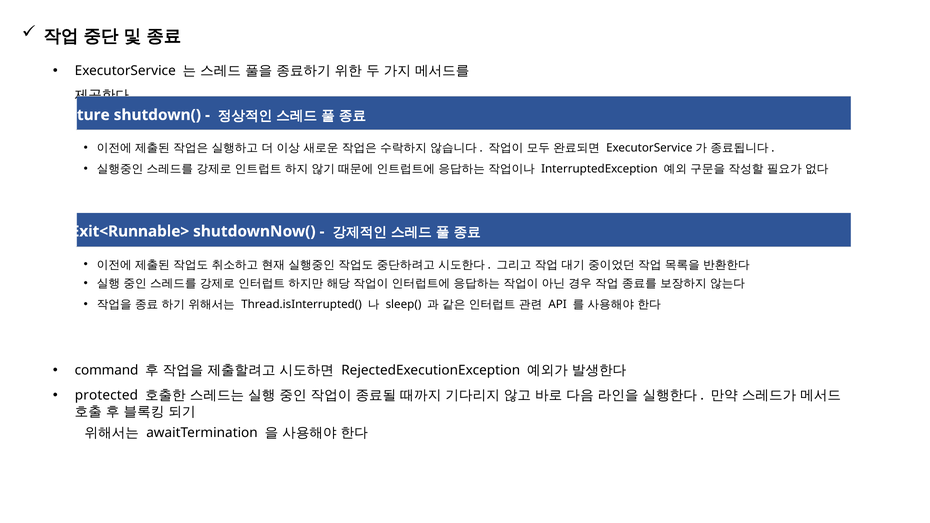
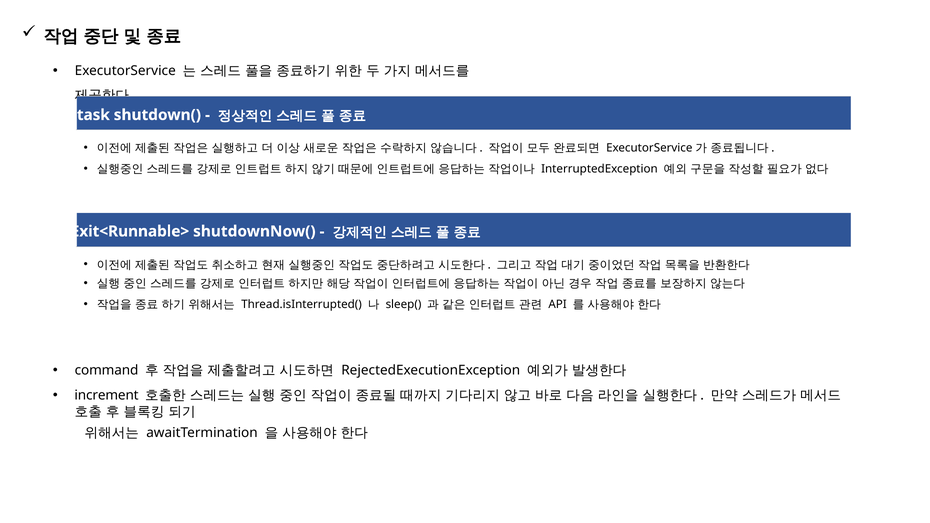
ture: ture -> task (93, 115)
protected: protected -> increment (107, 396)
